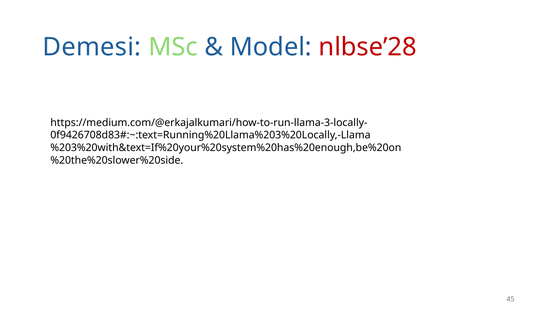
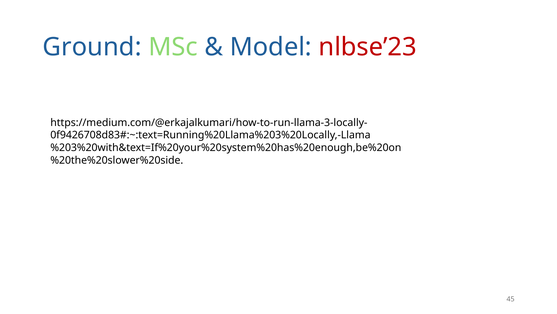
Demesi: Demesi -> Ground (92, 47)
nlbse’28: nlbse’28 -> nlbse’23 (368, 47)
